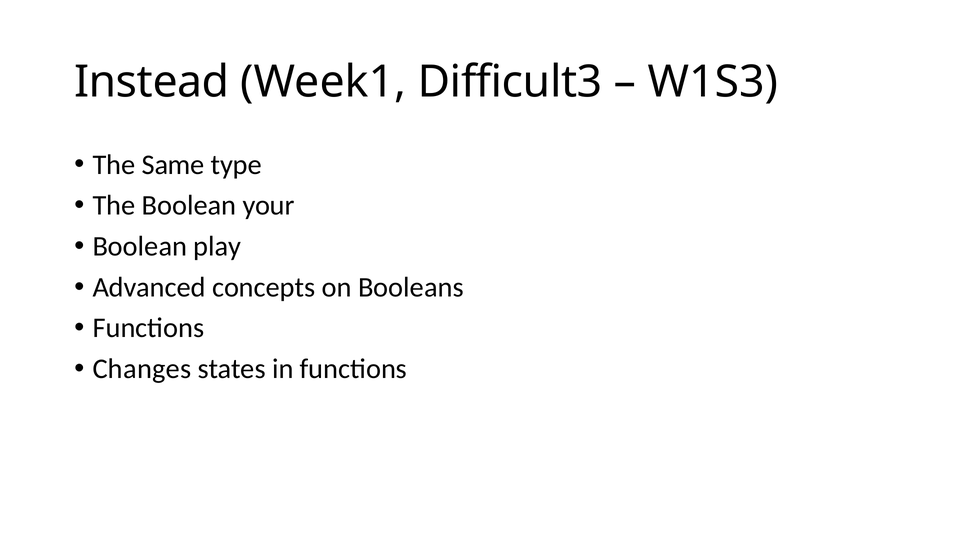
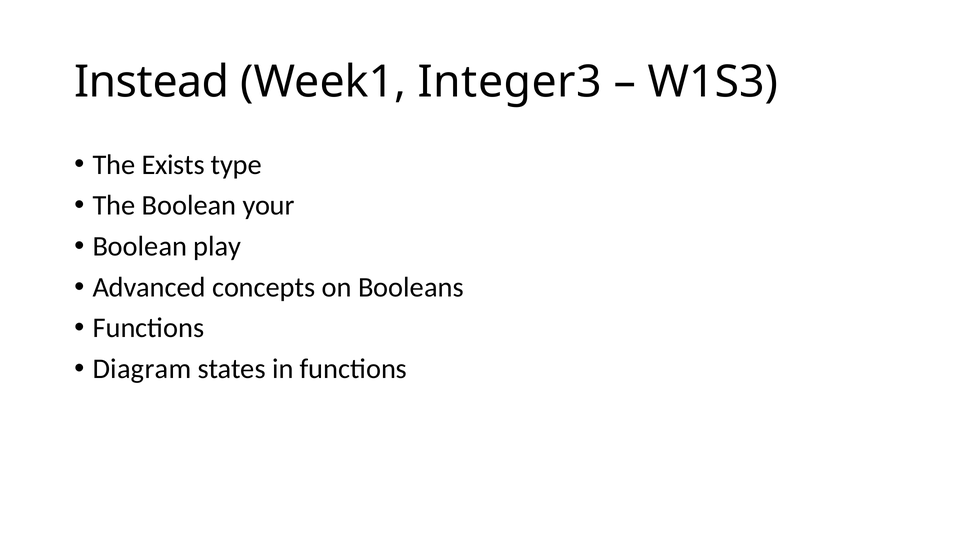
Difficult3: Difficult3 -> Integer3 (510, 82)
Same: Same -> Exists (173, 165)
Changes: Changes -> Diagram (142, 369)
